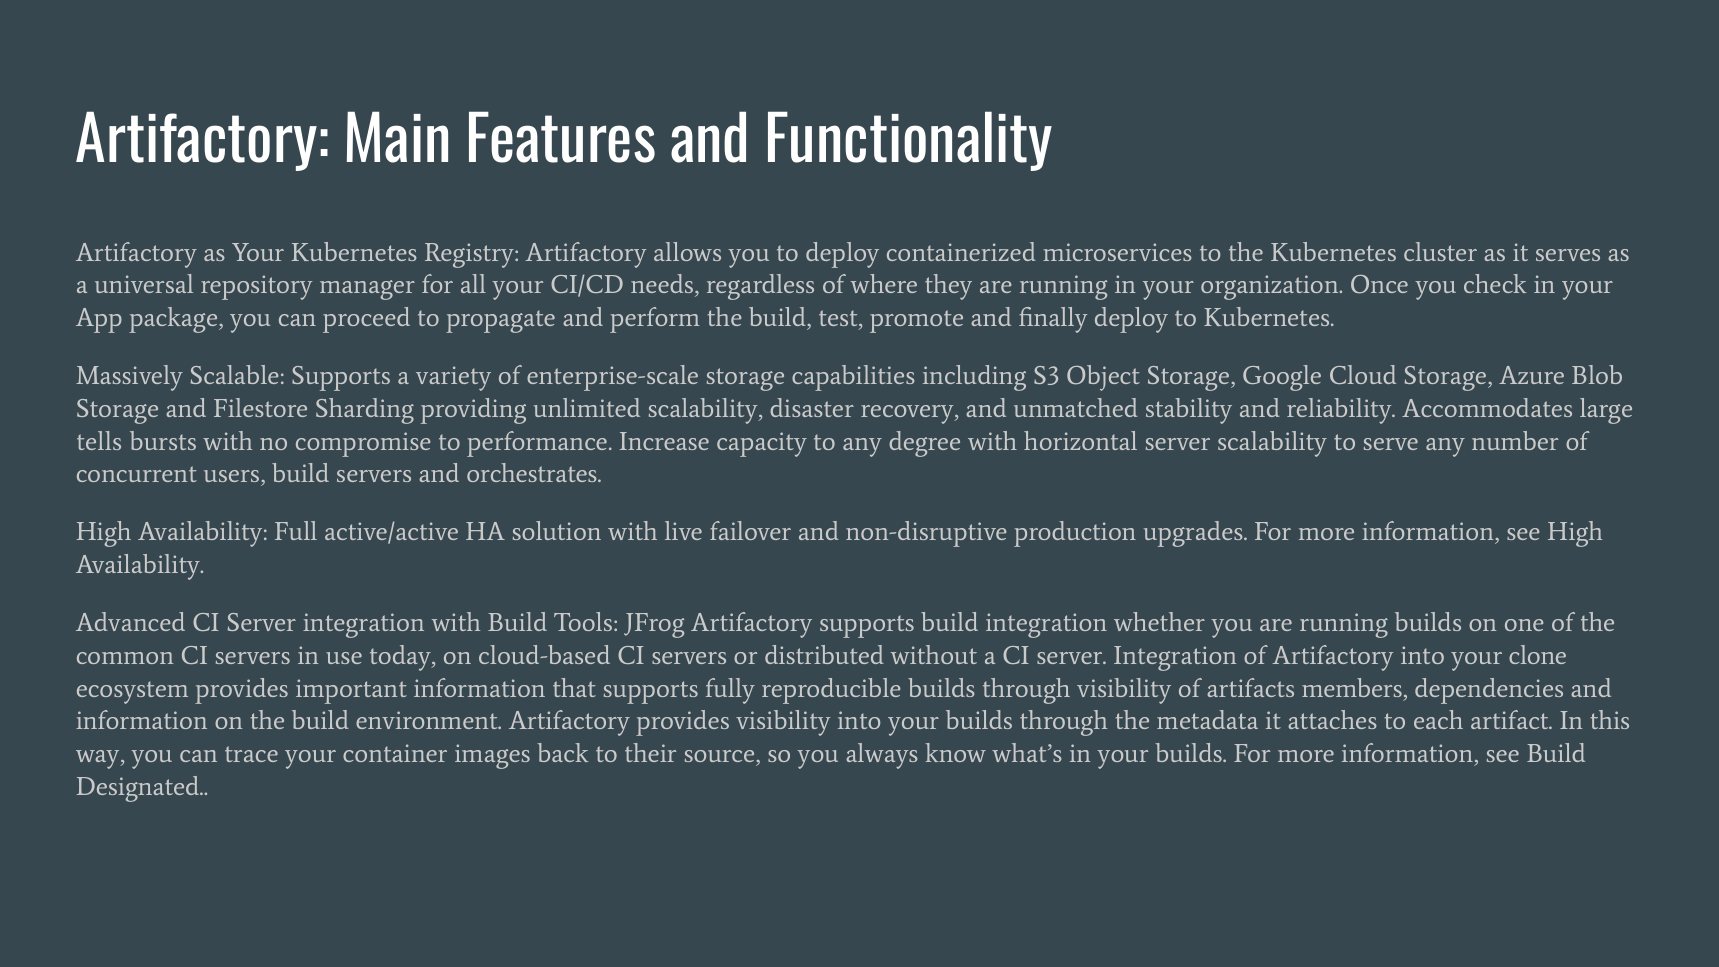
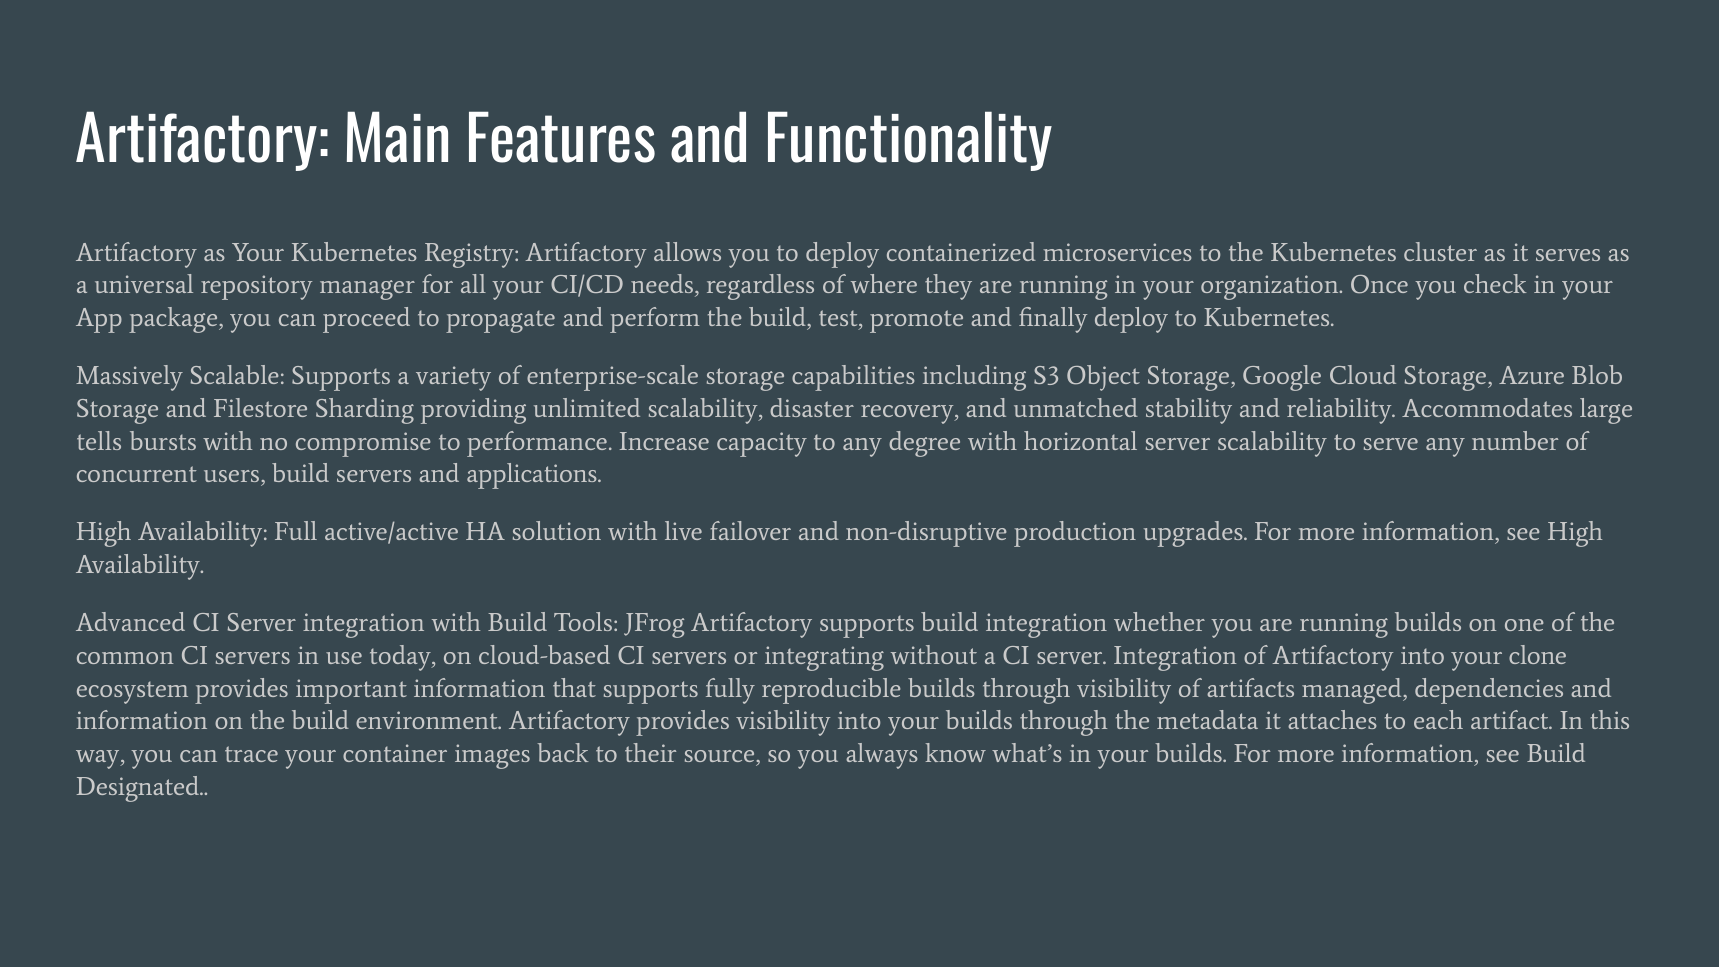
orchestrates: orchestrates -> applications (534, 474)
distributed: distributed -> integrating (824, 656)
members: members -> managed (1355, 688)
